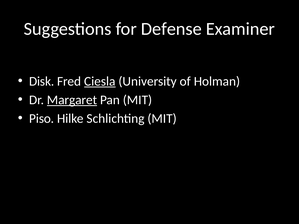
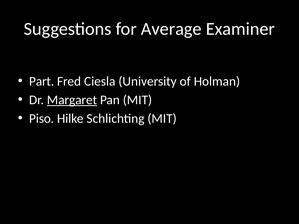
Defense: Defense -> Average (171, 29)
Disk: Disk -> Part (42, 81)
Ciesla underline: present -> none (100, 81)
